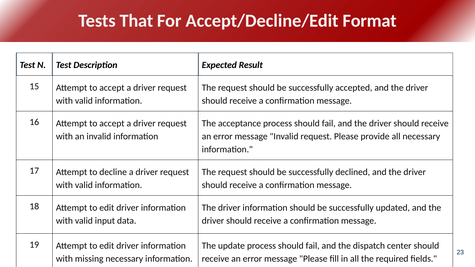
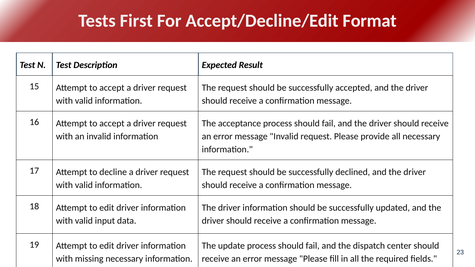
That: That -> First (136, 21)
